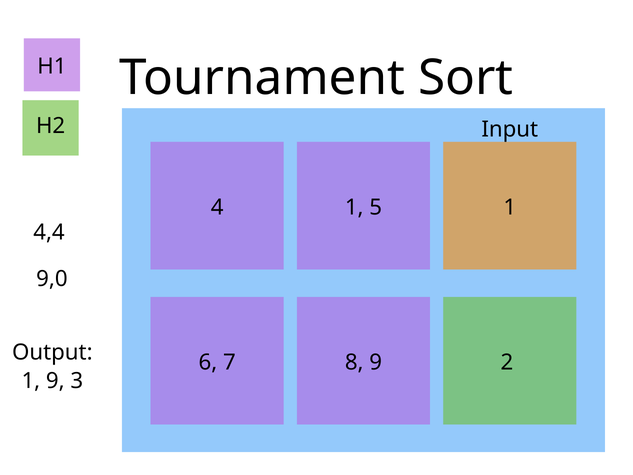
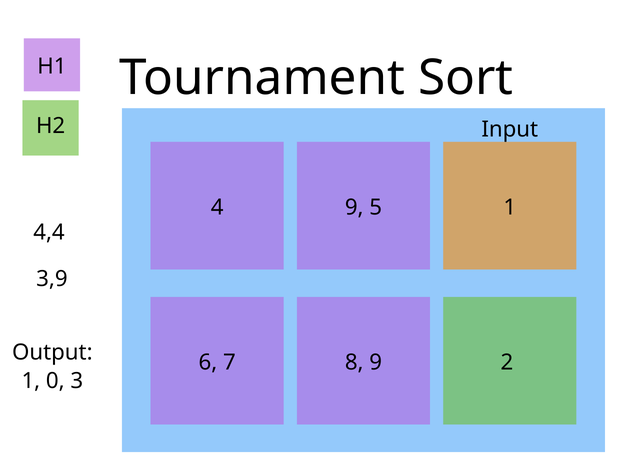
4 1: 1 -> 9 (354, 207)
9,0: 9,0 -> 3,9 (52, 279)
1 9: 9 -> 0 (55, 381)
